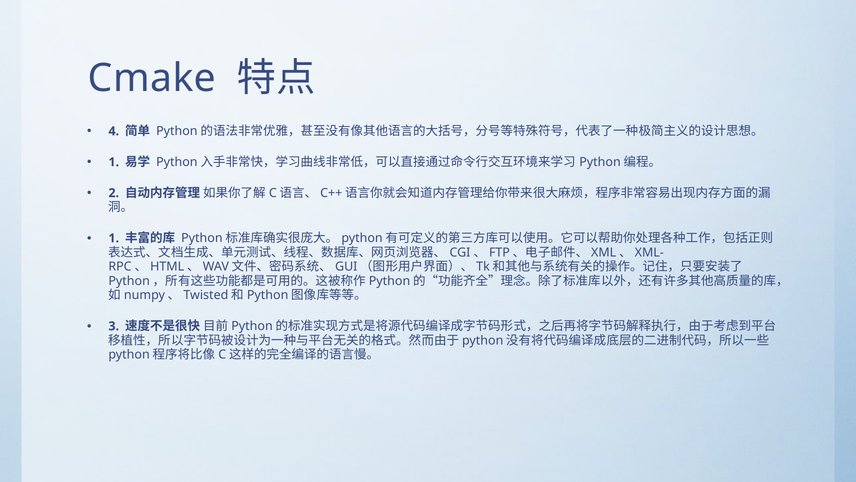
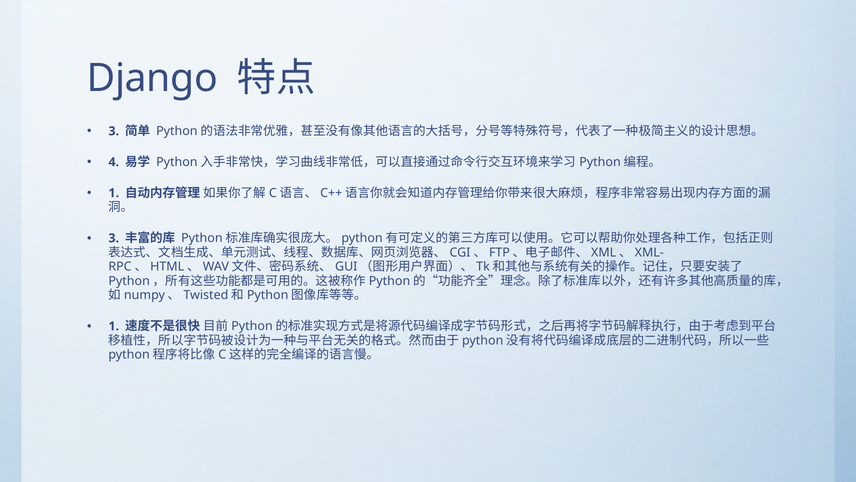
Cmake: Cmake -> Django (152, 78)
4: 4 -> 3 (114, 131)
1: 1 -> 4 (114, 162)
2: 2 -> 1 (114, 193)
1: 1 -> 3 (114, 238)
3: 3 -> 1 (114, 326)
